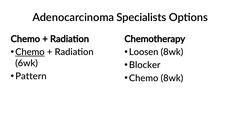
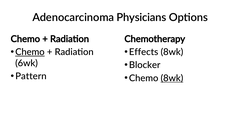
Specialists: Specialists -> Physicians (141, 17)
Loosen: Loosen -> Effects (144, 52)
8wk underline: none -> present (172, 78)
